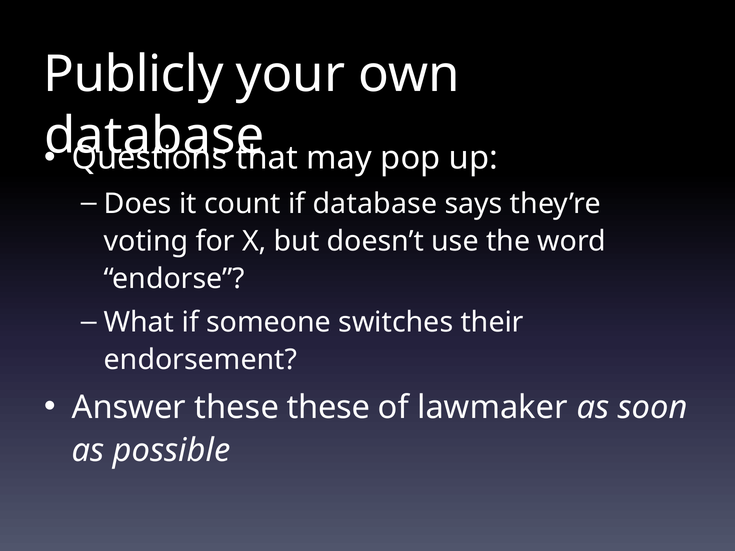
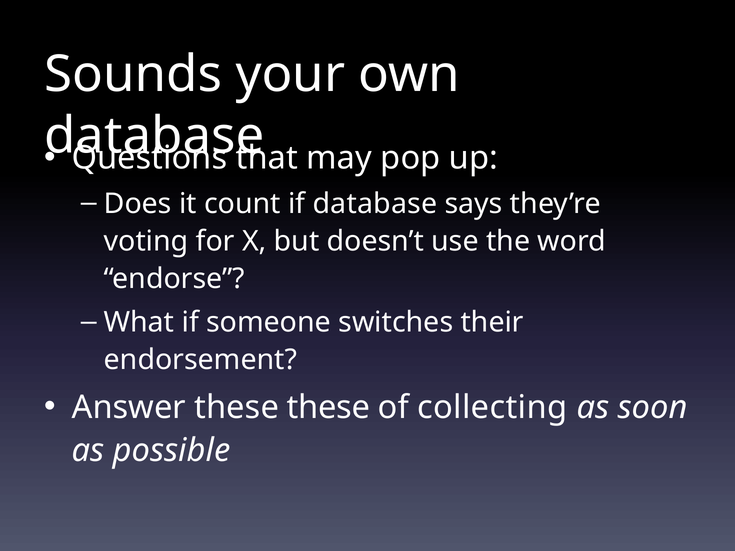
Publicly: Publicly -> Sounds (133, 75)
lawmaker: lawmaker -> collecting (492, 408)
